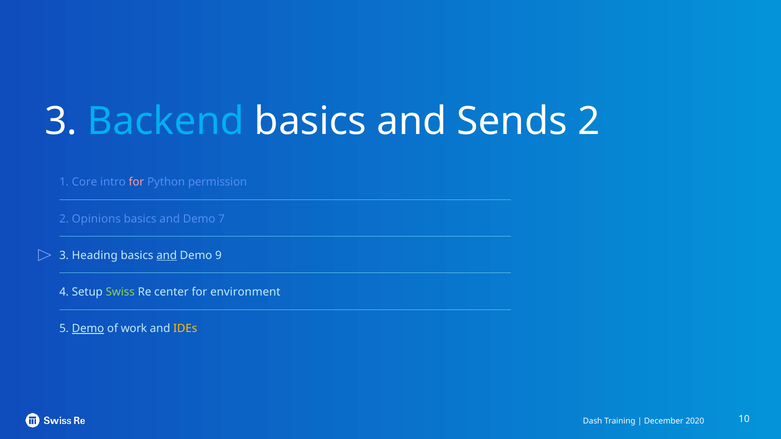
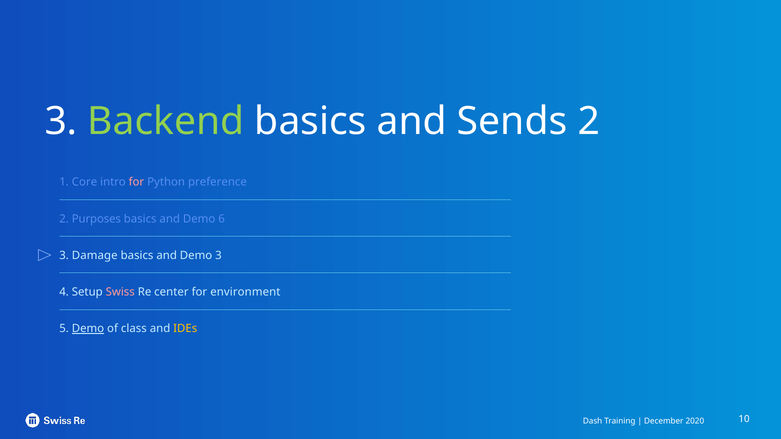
Backend colour: light blue -> light green (166, 121)
permission: permission -> preference (217, 182)
Opinions: Opinions -> Purposes (96, 219)
7: 7 -> 6 (222, 219)
Heading: Heading -> Damage (95, 256)
and underline: present -> none (167, 256)
Demo 9: 9 -> 3 (218, 256)
Swiss colour: light green -> pink (120, 292)
work: work -> class (134, 329)
